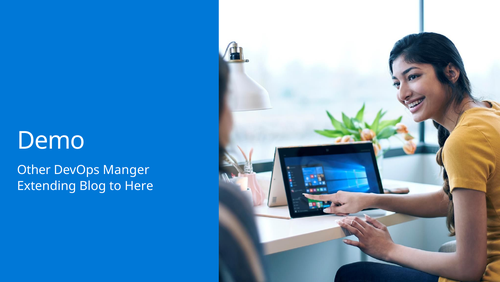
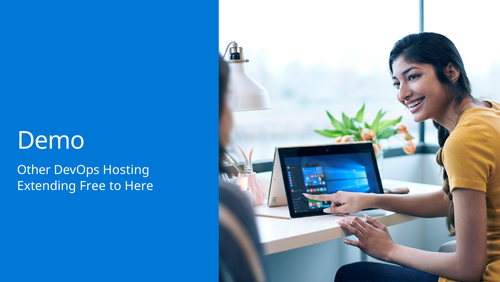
Manger: Manger -> Hosting (126, 169)
Blog: Blog -> Free (93, 185)
